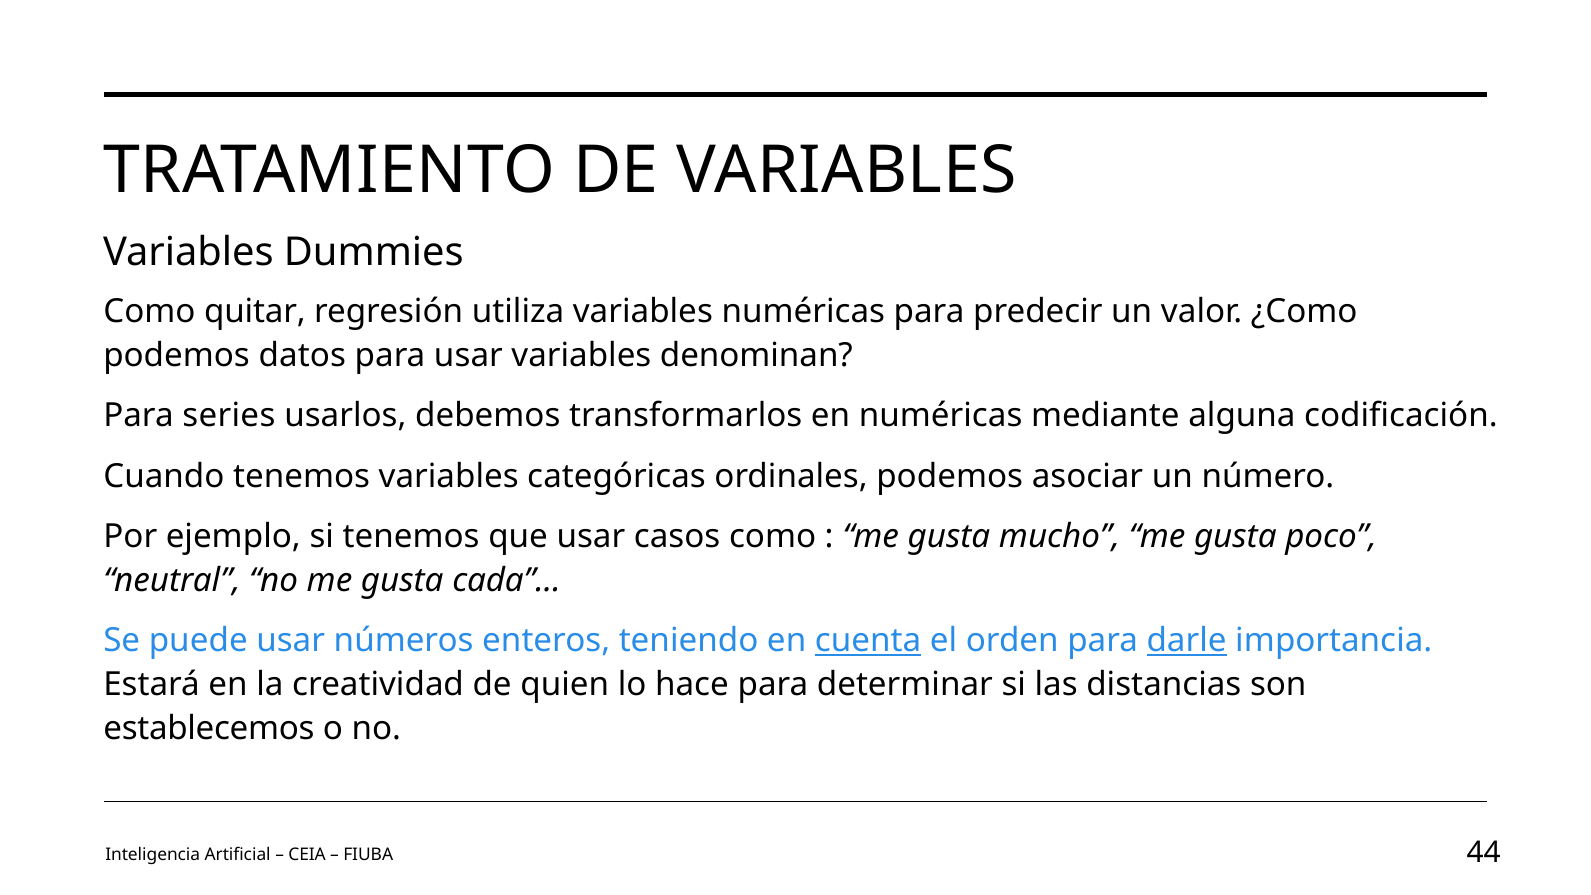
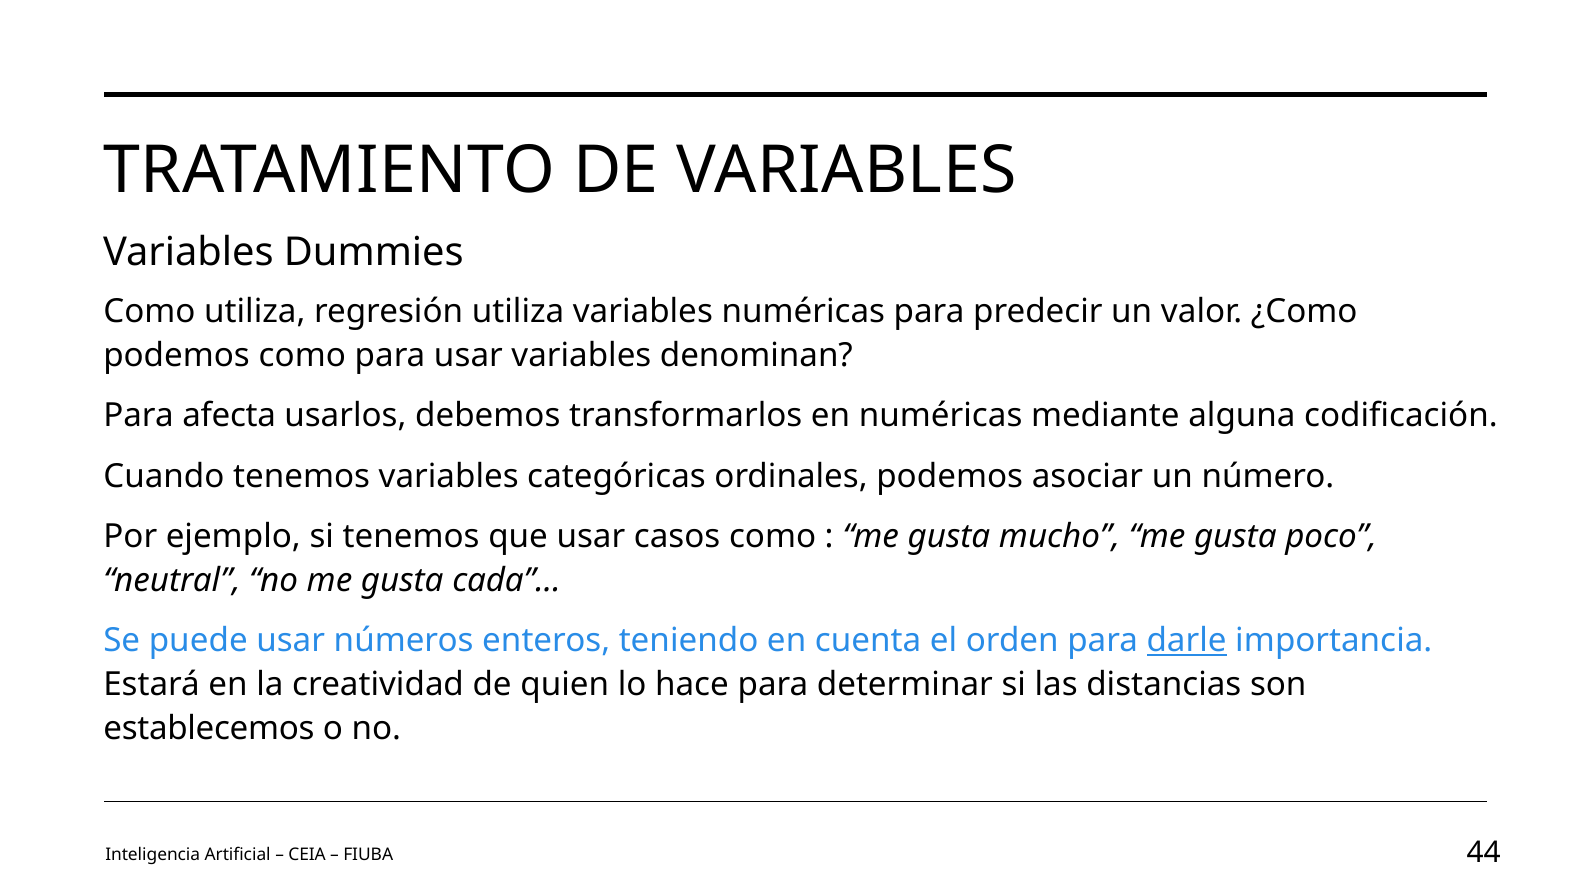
Como quitar: quitar -> utiliza (255, 312)
podemos datos: datos -> como (302, 356)
series: series -> afecta (229, 416)
cuenta underline: present -> none (868, 641)
